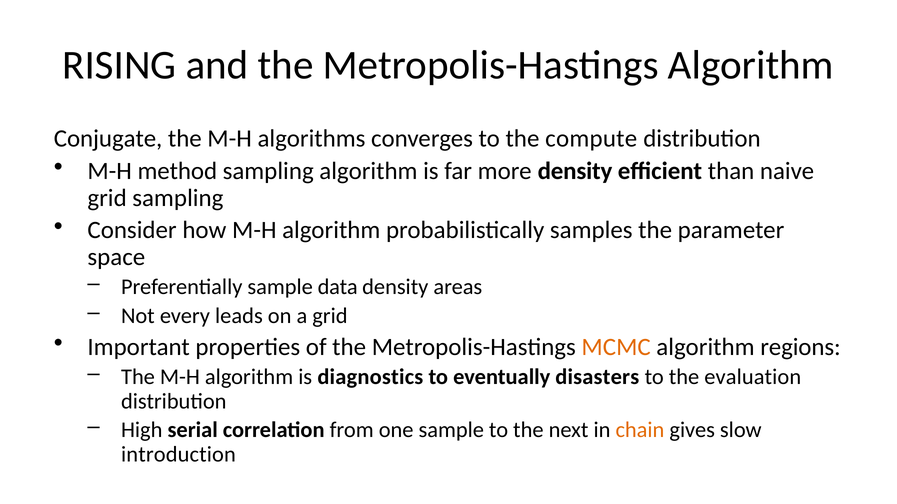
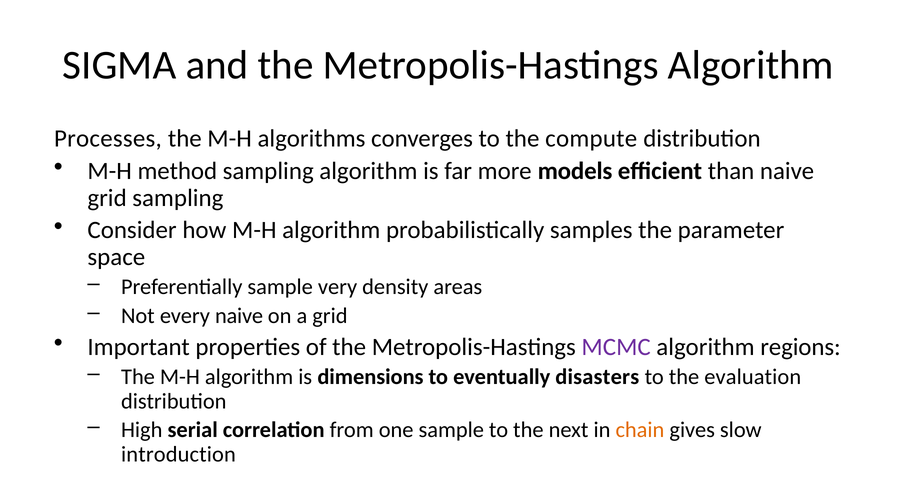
RISING: RISING -> SIGMA (119, 65)
Conjugate: Conjugate -> Processes (108, 139)
more density: density -> models (575, 171)
data: data -> very (338, 287)
every leads: leads -> naive (239, 316)
MCMC colour: orange -> purple (616, 347)
diagnostics: diagnostics -> dimensions (370, 377)
